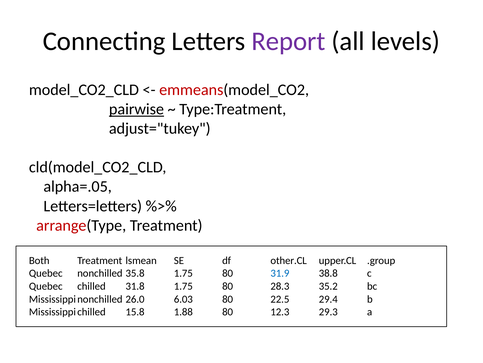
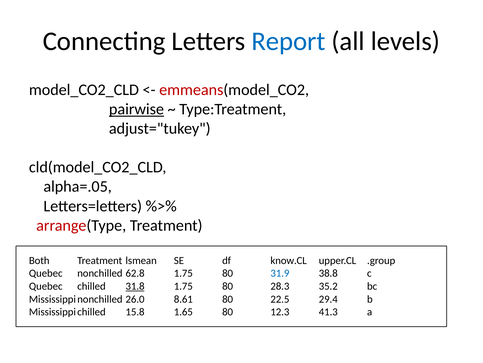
Report colour: purple -> blue (288, 41)
other.CL: other.CL -> know.CL (289, 260)
35.8: 35.8 -> 62.8 (135, 273)
31.8 underline: none -> present (135, 286)
6.03: 6.03 -> 8.61 (183, 299)
1.88: 1.88 -> 1.65 (183, 311)
29.3: 29.3 -> 41.3 (328, 311)
